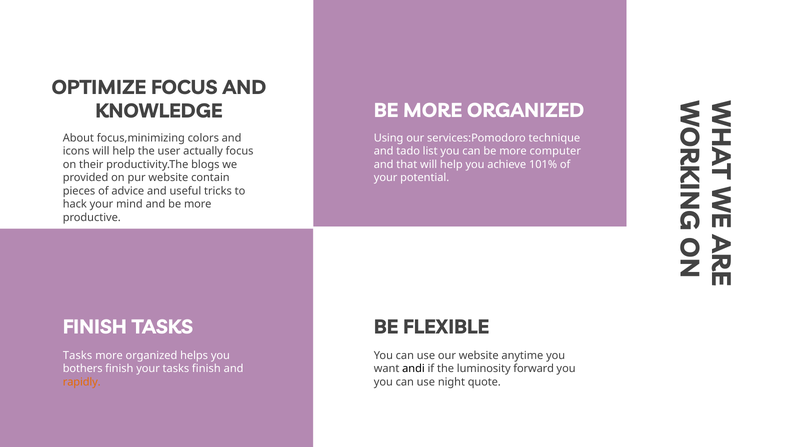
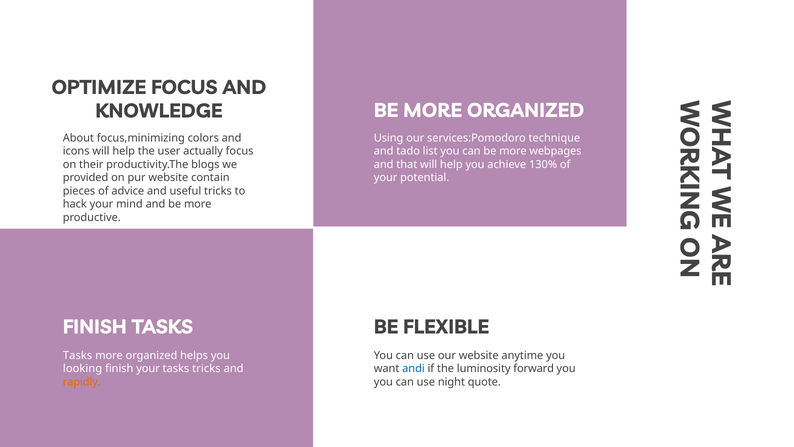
computer: computer -> webpages (555, 151)
101%: 101% -> 130% (543, 164)
bothers: bothers -> looking (83, 368)
tasks finish: finish -> tricks (206, 368)
andi colour: black -> blue (413, 368)
